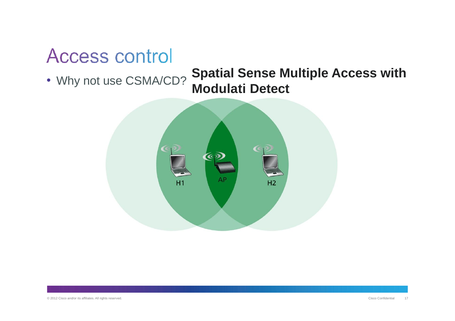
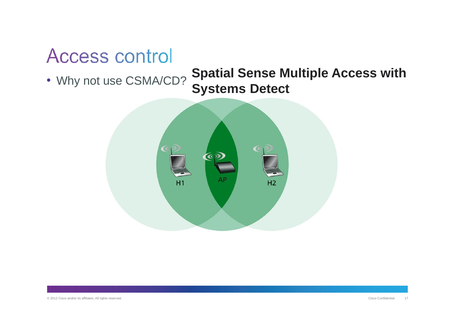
Modulati: Modulati -> Systems (219, 89)
